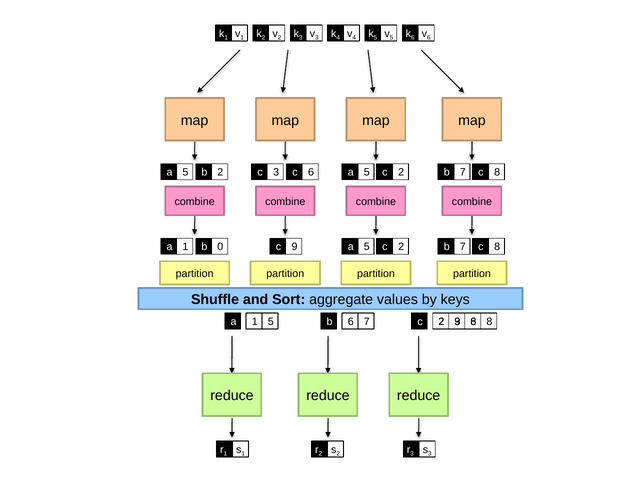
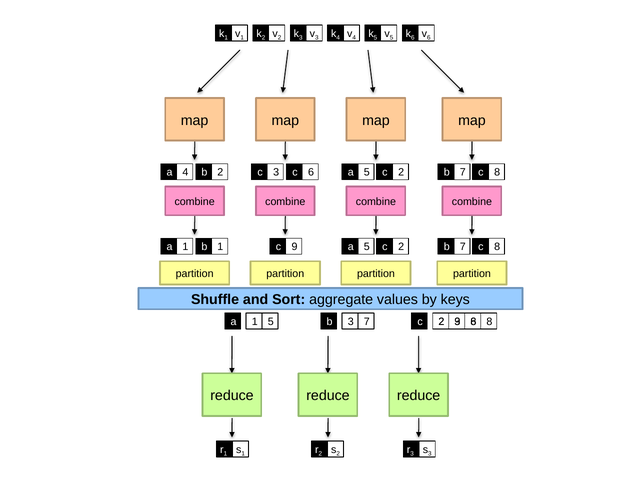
a 5: 5 -> 4 (185, 172)
1 0: 0 -> 1 (220, 247)
b 6: 6 -> 3 (351, 322)
